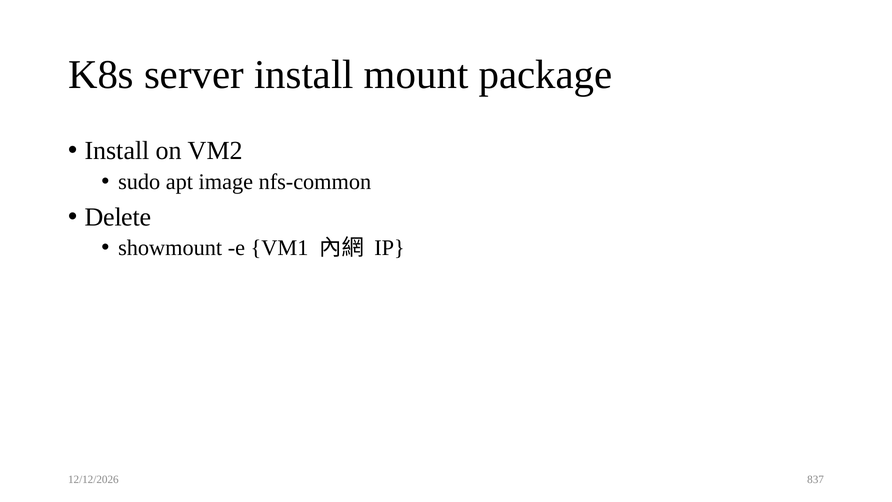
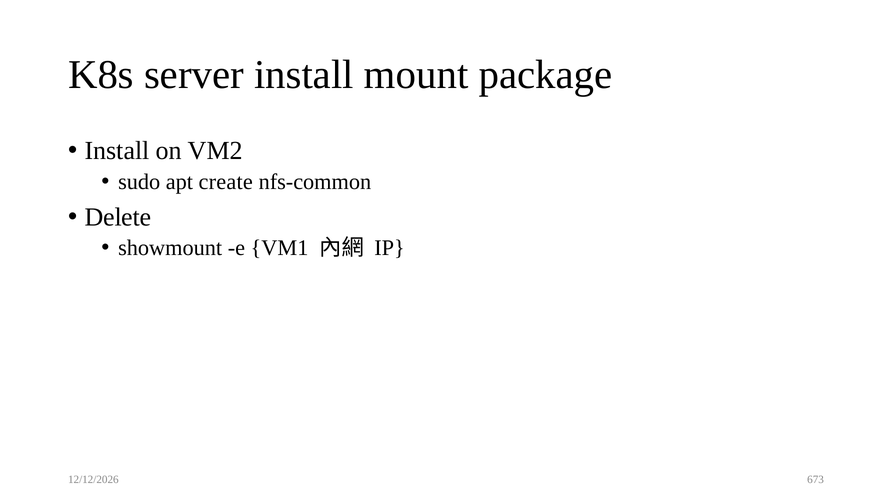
image: image -> create (226, 182)
837: 837 -> 673 (816, 479)
